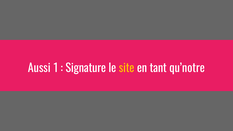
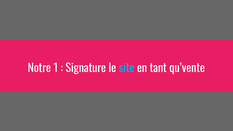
Aussi: Aussi -> Notre (39, 68)
site colour: yellow -> light blue (127, 68)
qu’notre: qu’notre -> qu’vente (187, 68)
